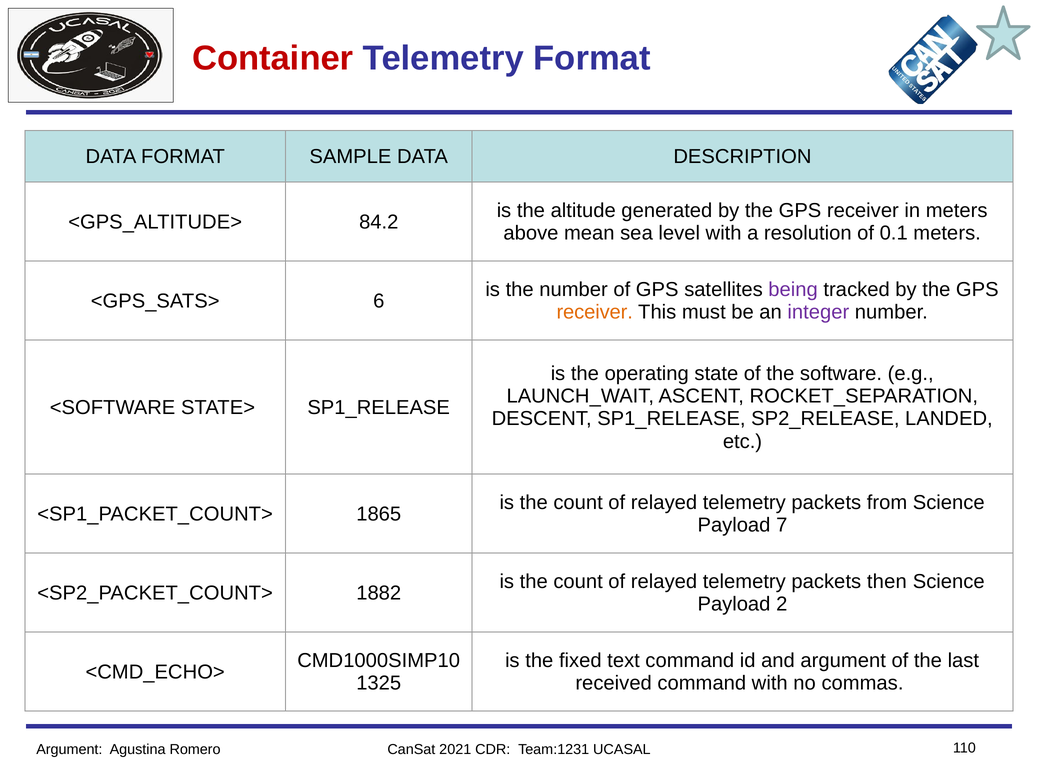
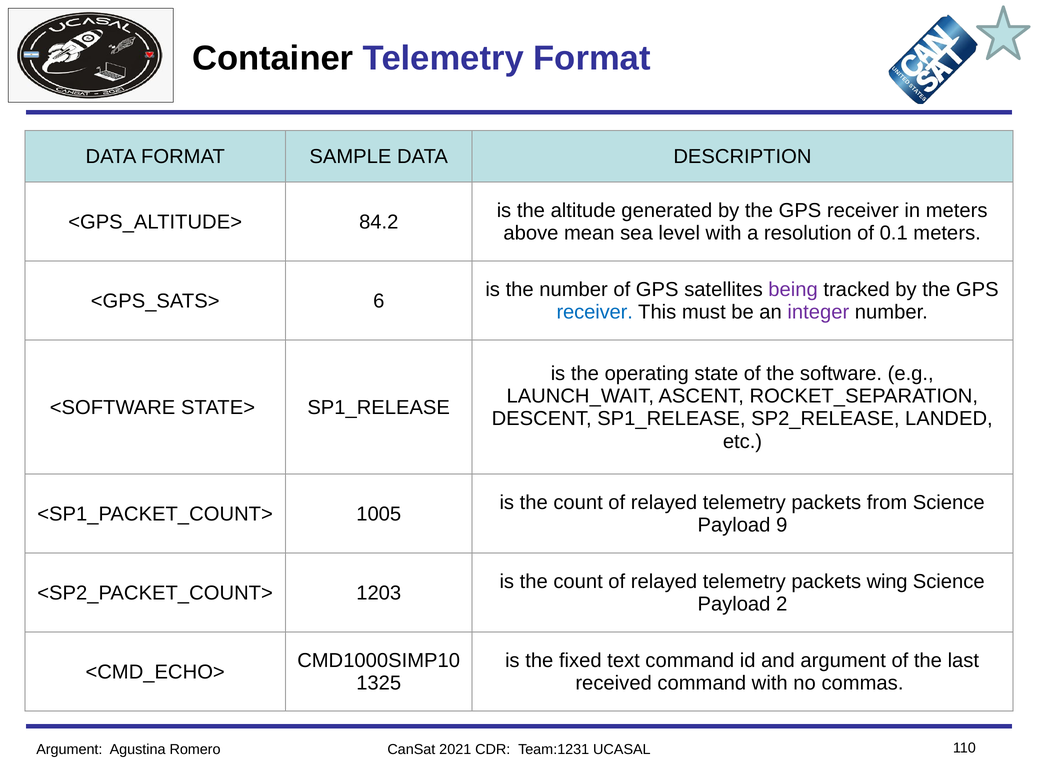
Container colour: red -> black (273, 59)
receiver colour: orange -> blue (595, 312)
1865: 1865 -> 1005 (379, 514)
7: 7 -> 9 (782, 526)
then: then -> wing (887, 582)
1882: 1882 -> 1203 (379, 593)
